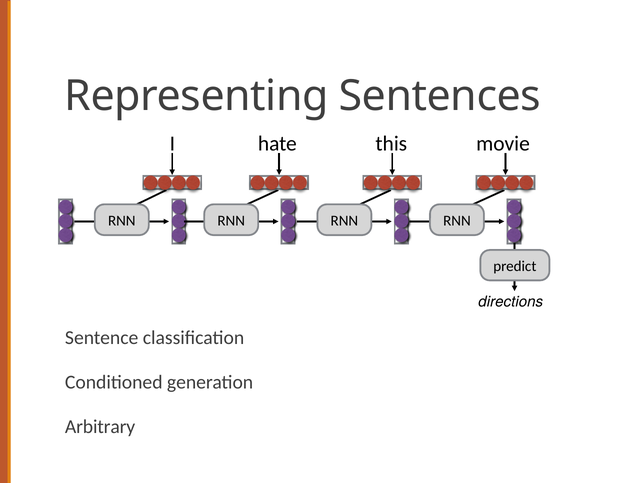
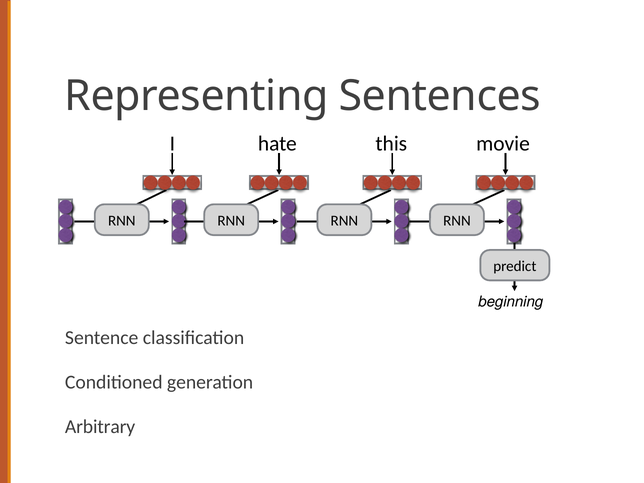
directions: directions -> beginning (511, 302)
